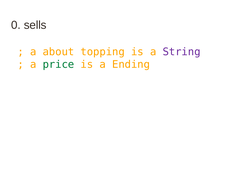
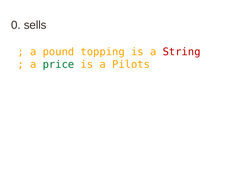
about: about -> pound (58, 52)
String colour: purple -> red (182, 52)
Ending: Ending -> Pilots (131, 64)
